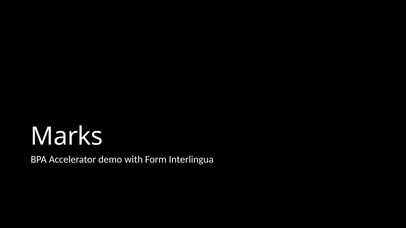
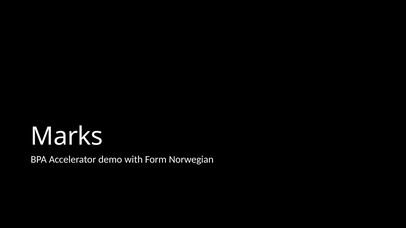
Interlingua: Interlingua -> Norwegian (191, 160)
